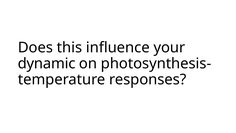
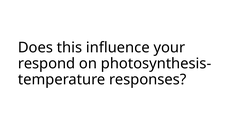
dynamic: dynamic -> respond (47, 63)
